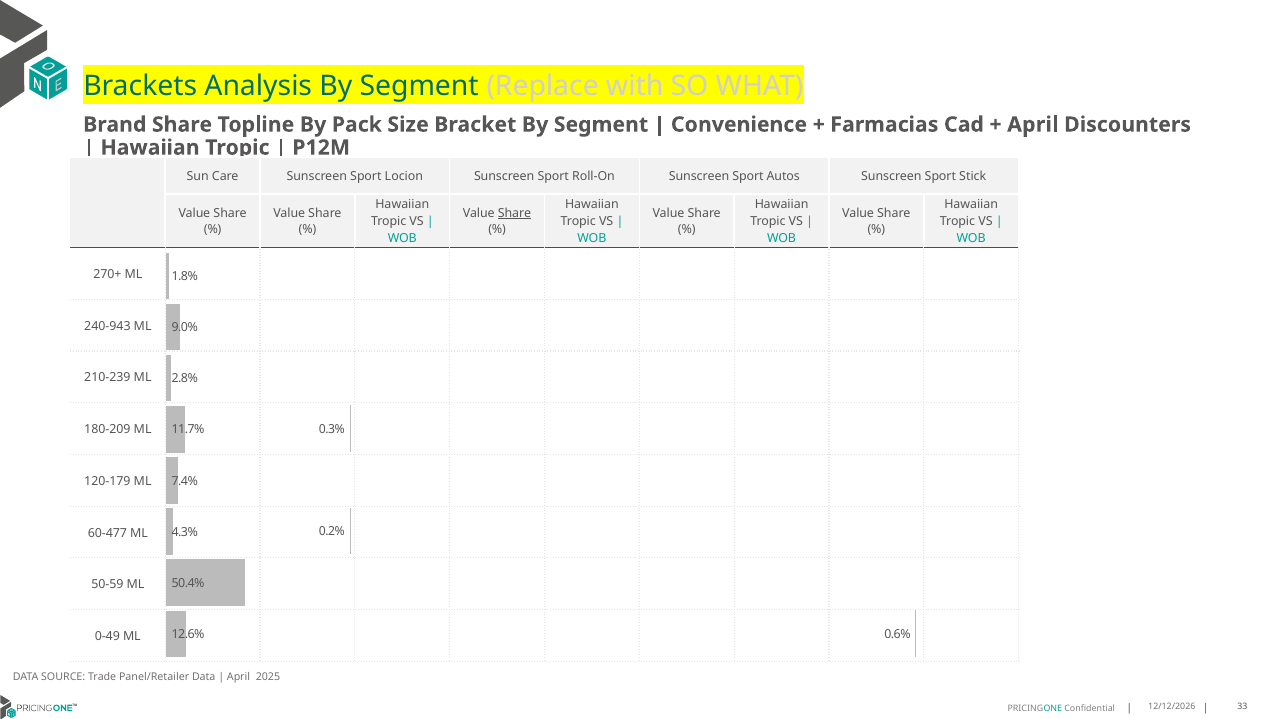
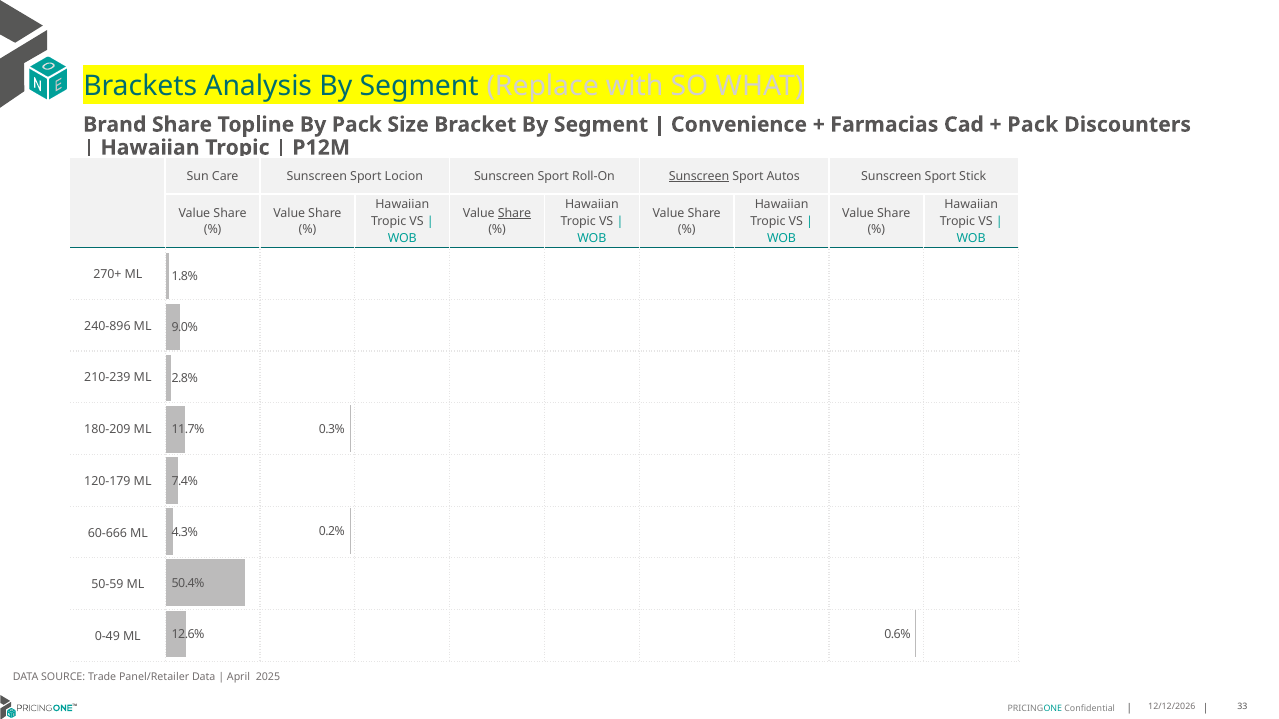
April: April -> Pack (1033, 125)
Sunscreen underline: none -> present (699, 176)
240-943: 240-943 -> 240-896 (107, 326)
60-477: 60-477 -> 60-666 (107, 533)
